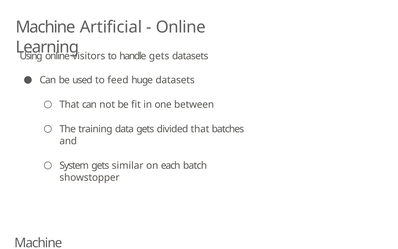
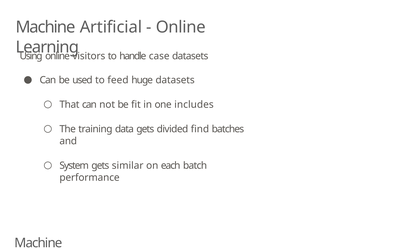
handle gets: gets -> case (159, 56)
between: between -> includes (194, 105)
divided that: that -> find (200, 129)
showstopper: showstopper -> performance (90, 177)
